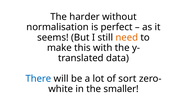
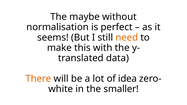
harder: harder -> maybe (85, 17)
There colour: blue -> orange (38, 79)
sort: sort -> idea (127, 79)
